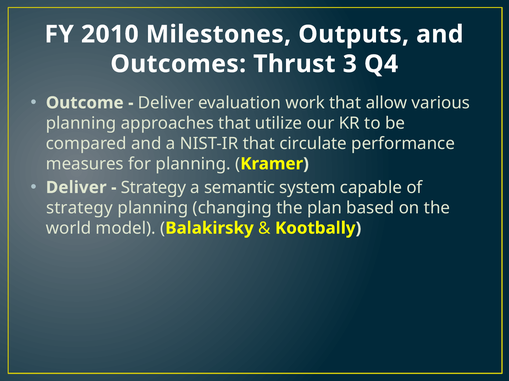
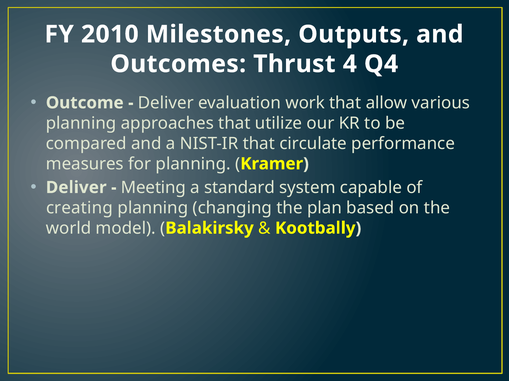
3: 3 -> 4 (350, 64)
Strategy: Strategy -> Meeting (153, 188)
semantic: semantic -> standard (240, 188)
strategy: strategy -> creating (79, 208)
